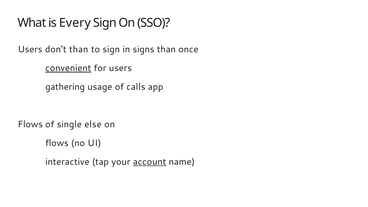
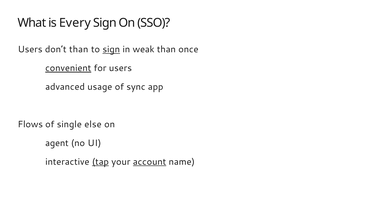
sign underline: none -> present (111, 49)
signs: signs -> weak (144, 49)
gathering: gathering -> advanced (65, 87)
calls: calls -> sync (136, 87)
flows: flows -> agent (57, 143)
tap underline: none -> present (100, 162)
